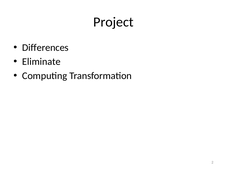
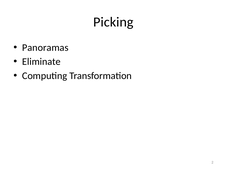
Project: Project -> Picking (113, 22)
Differences: Differences -> Panoramas (45, 48)
